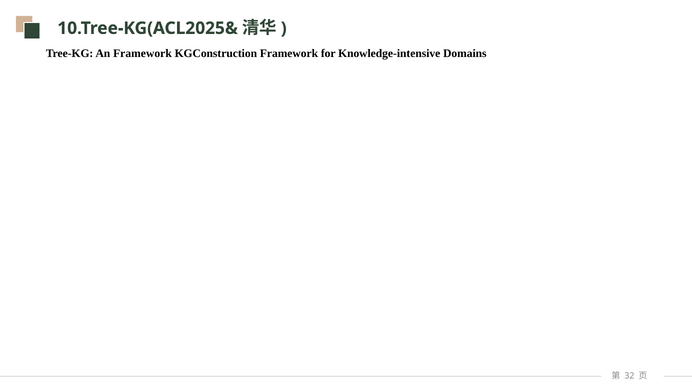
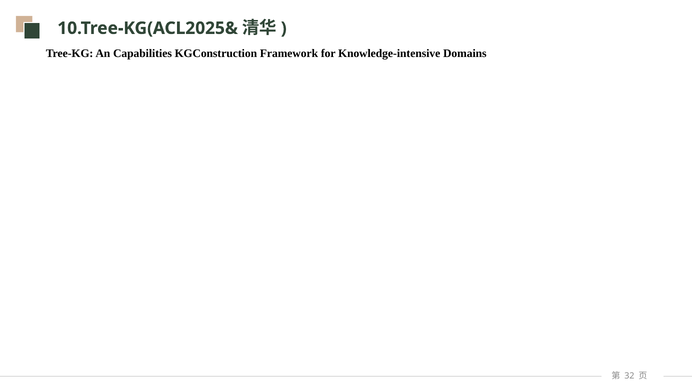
An Framework: Framework -> Capabilities (143, 53)
